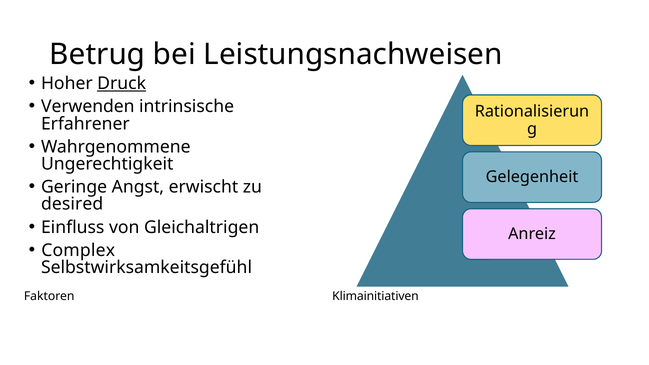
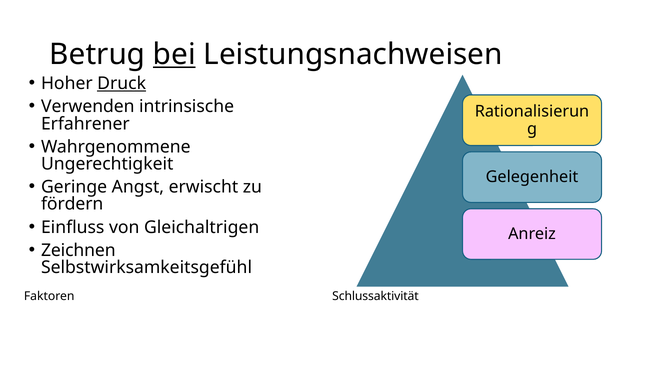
bei underline: none -> present (174, 55)
desired: desired -> fördern (72, 204)
Complex: Complex -> Zeichnen (78, 251)
Klimainitiativen: Klimainitiativen -> Schlussaktivität (375, 296)
